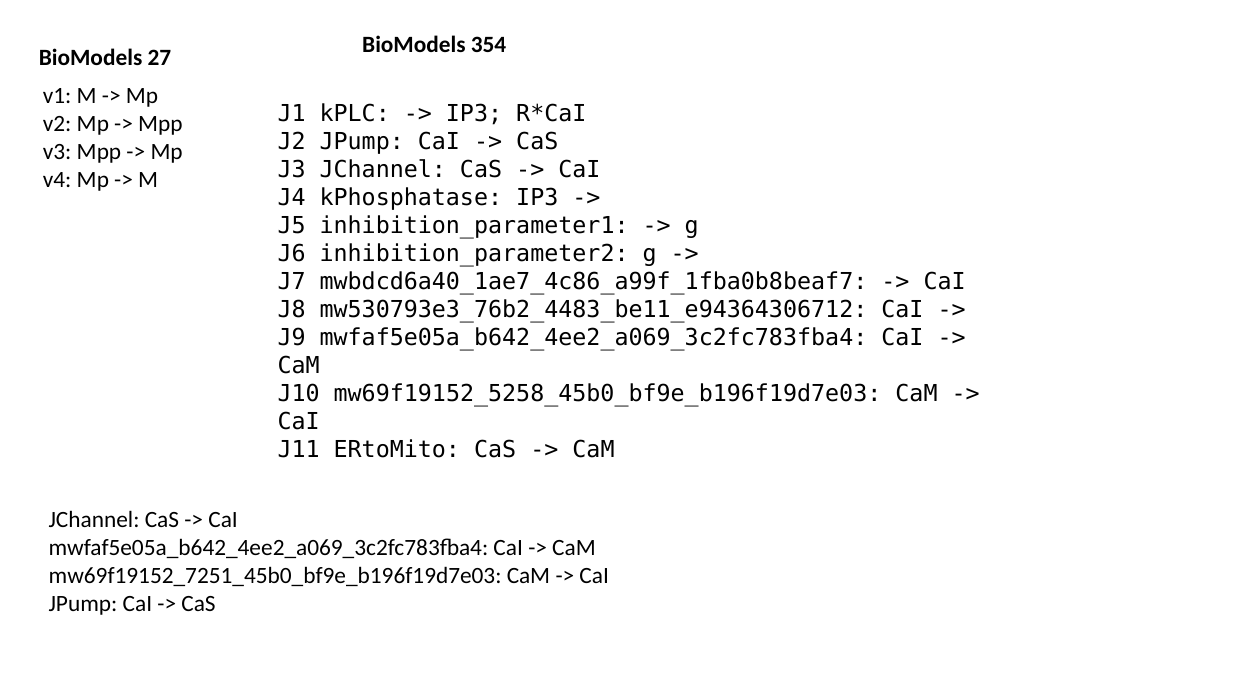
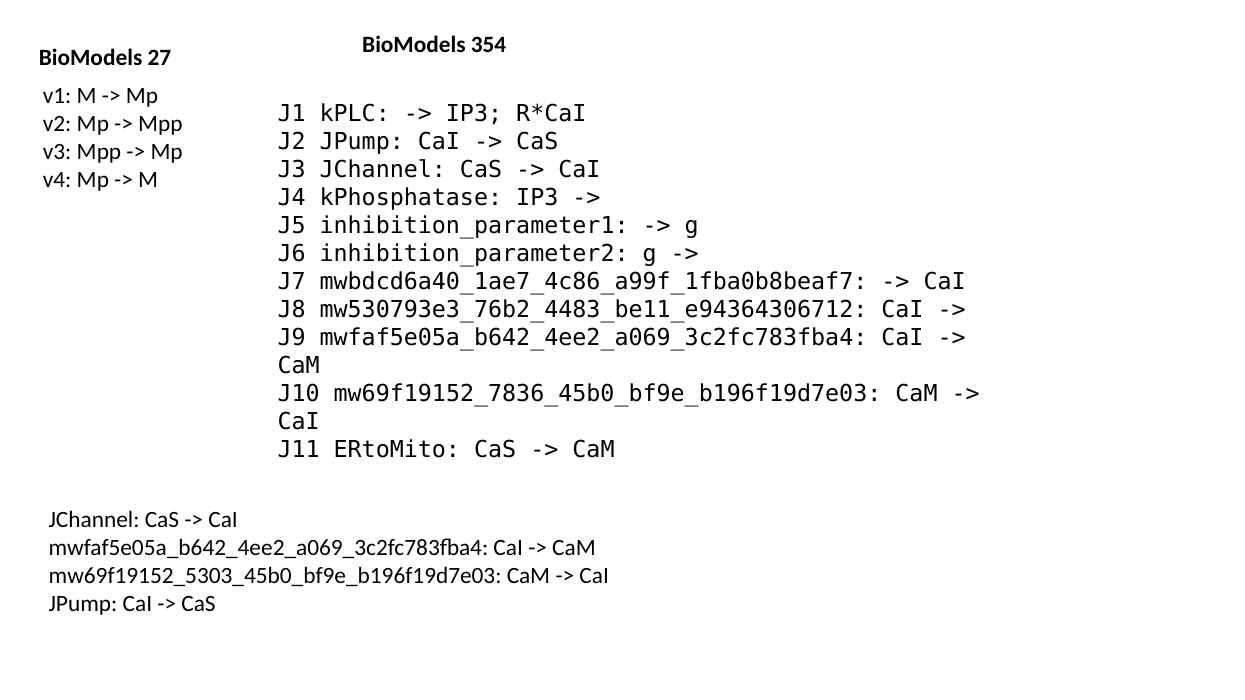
mw69f19152_5258_45b0_bf9e_b196f19d7e03: mw69f19152_5258_45b0_bf9e_b196f19d7e03 -> mw69f19152_7836_45b0_bf9e_b196f19d7e03 (608, 394)
mw69f19152_7251_45b0_bf9e_b196f19d7e03: mw69f19152_7251_45b0_bf9e_b196f19d7e03 -> mw69f19152_5303_45b0_bf9e_b196f19d7e03 (275, 576)
